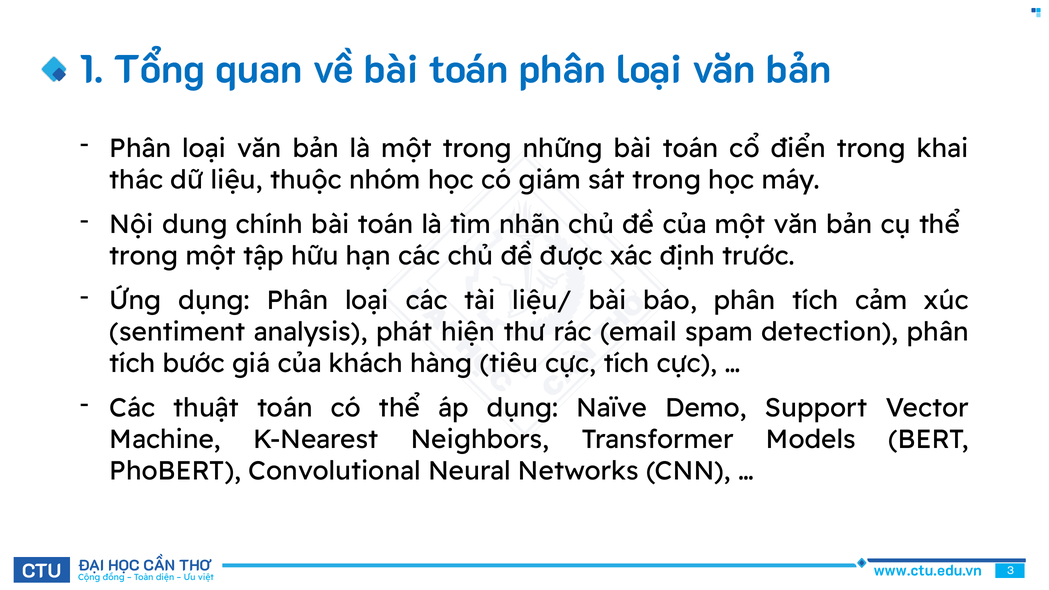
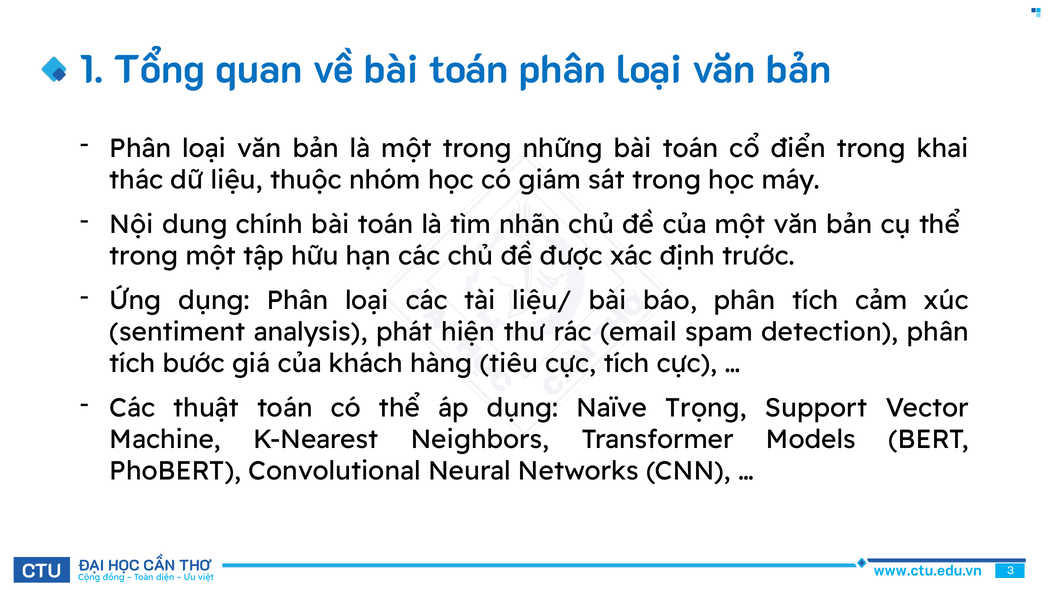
Demo: Demo -> Trọng (706, 408)
